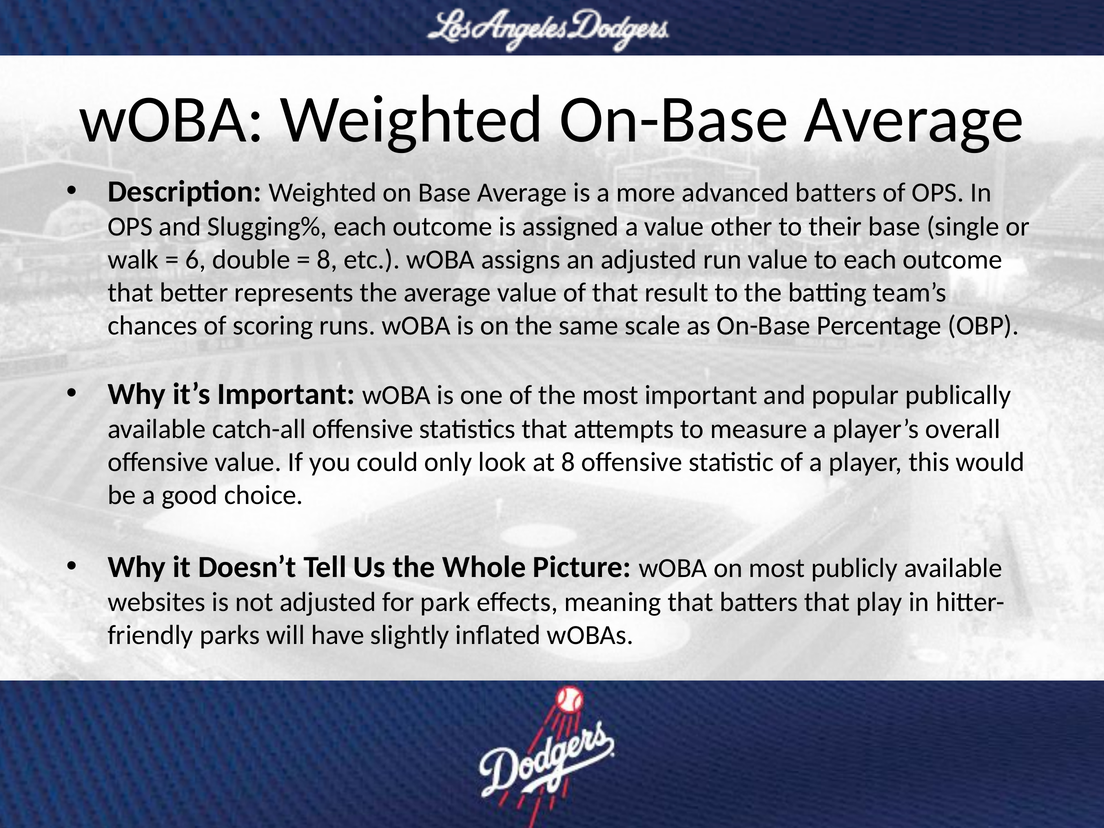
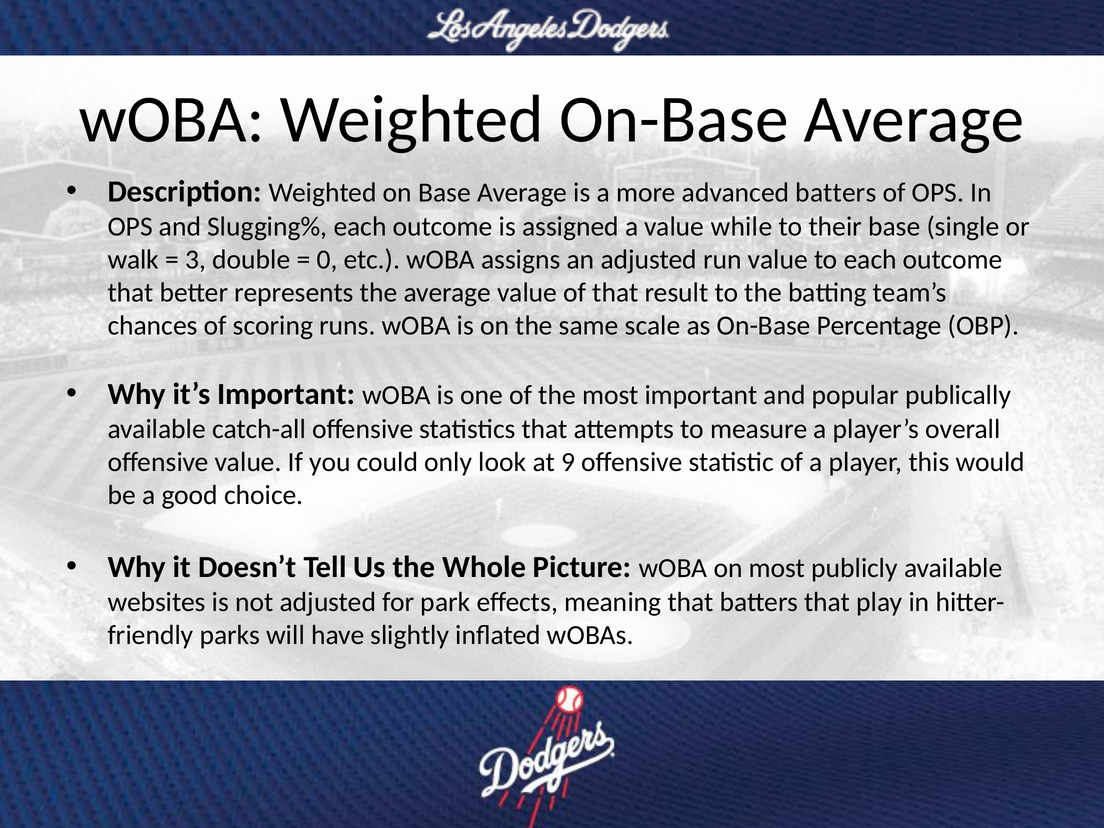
other: other -> while (741, 226)
6: 6 -> 3 (196, 260)
8: 8 -> 0 (327, 260)
at 8: 8 -> 9 (568, 462)
